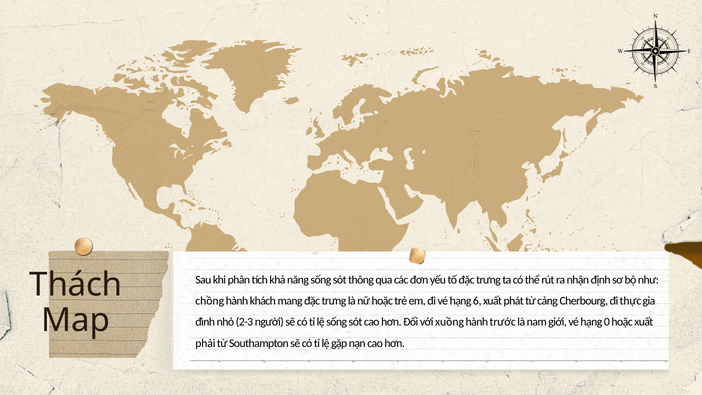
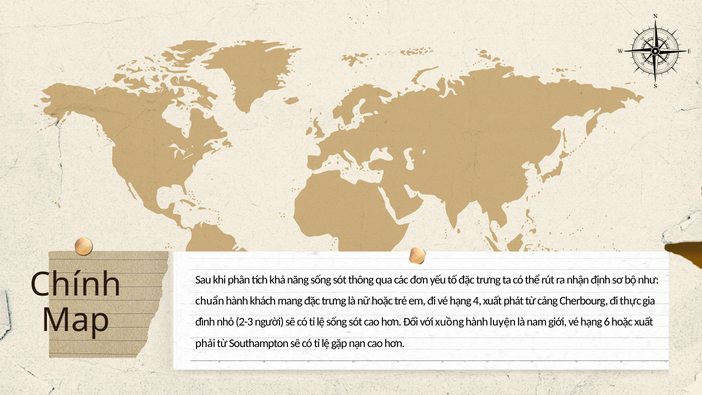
Thách: Thách -> Chính (76, 285)
chồng: chồng -> chuẩn (210, 301)
6: 6 -> 4 (477, 301)
trước: trước -> luyện (503, 322)
0: 0 -> 6 (607, 322)
